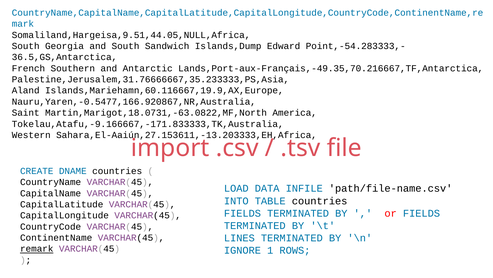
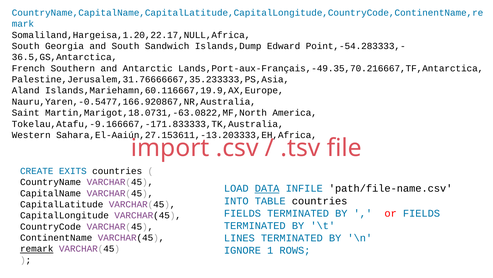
Somaliland,Hargeisa,9.51,44.05,NULL,Africa: Somaliland,Hargeisa,9.51,44.05,NULL,Africa -> Somaliland,Hargeisa,1.20,22.17,NULL,Africa (131, 35)
DNAME: DNAME -> EXITS (73, 171)
DATA underline: none -> present (267, 188)
